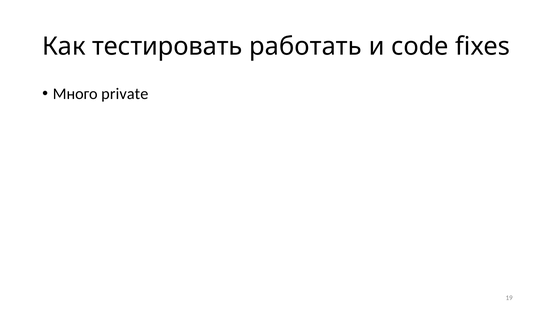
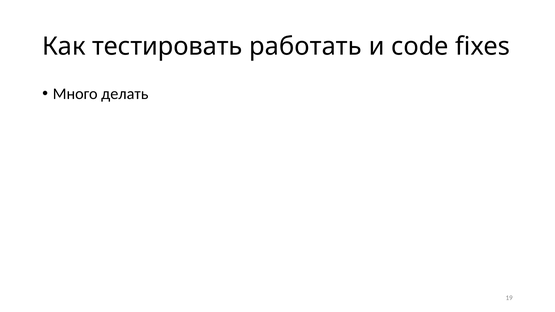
private: private -> делать (125, 94)
